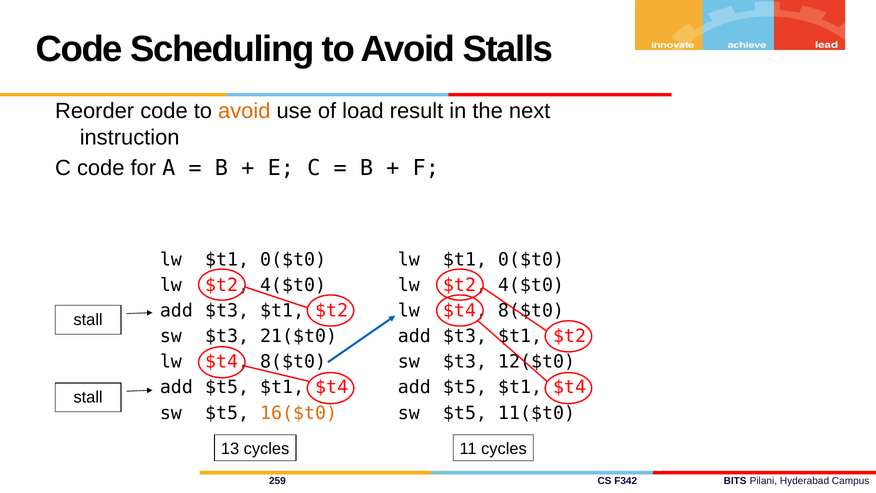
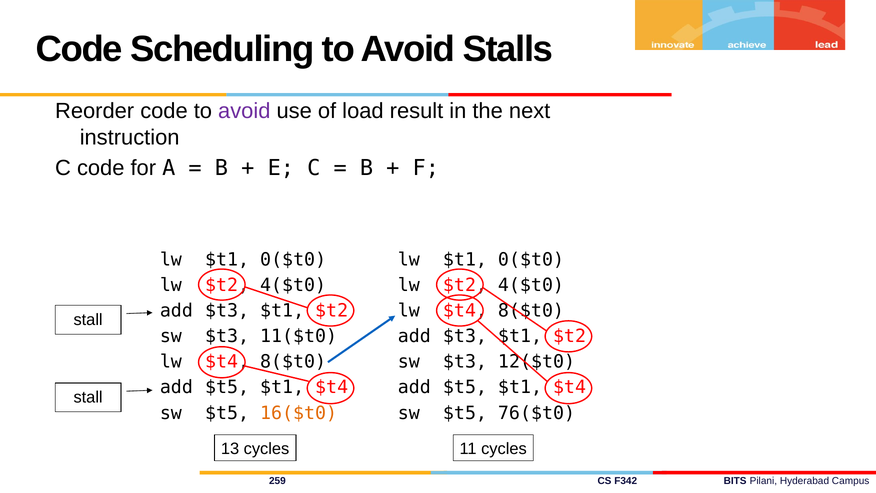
avoid colour: orange -> purple (244, 111)
21($t0: 21($t0 -> 11($t0 (299, 336)
11($t0: 11($t0 -> 76($t0 (537, 413)
